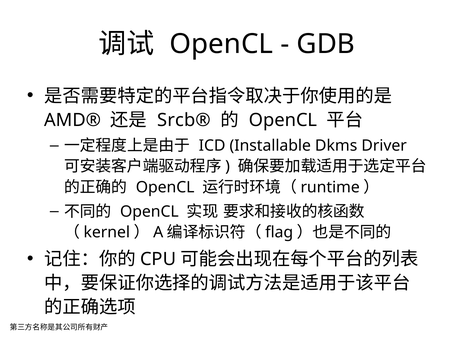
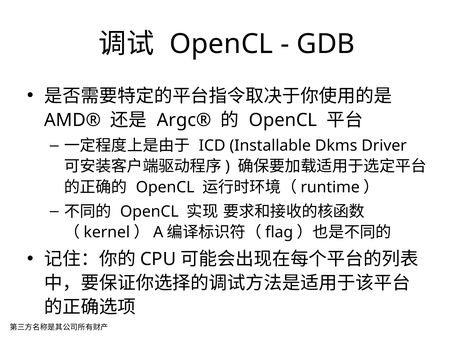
Srcb®: Srcb® -> Argc® (184, 120)
